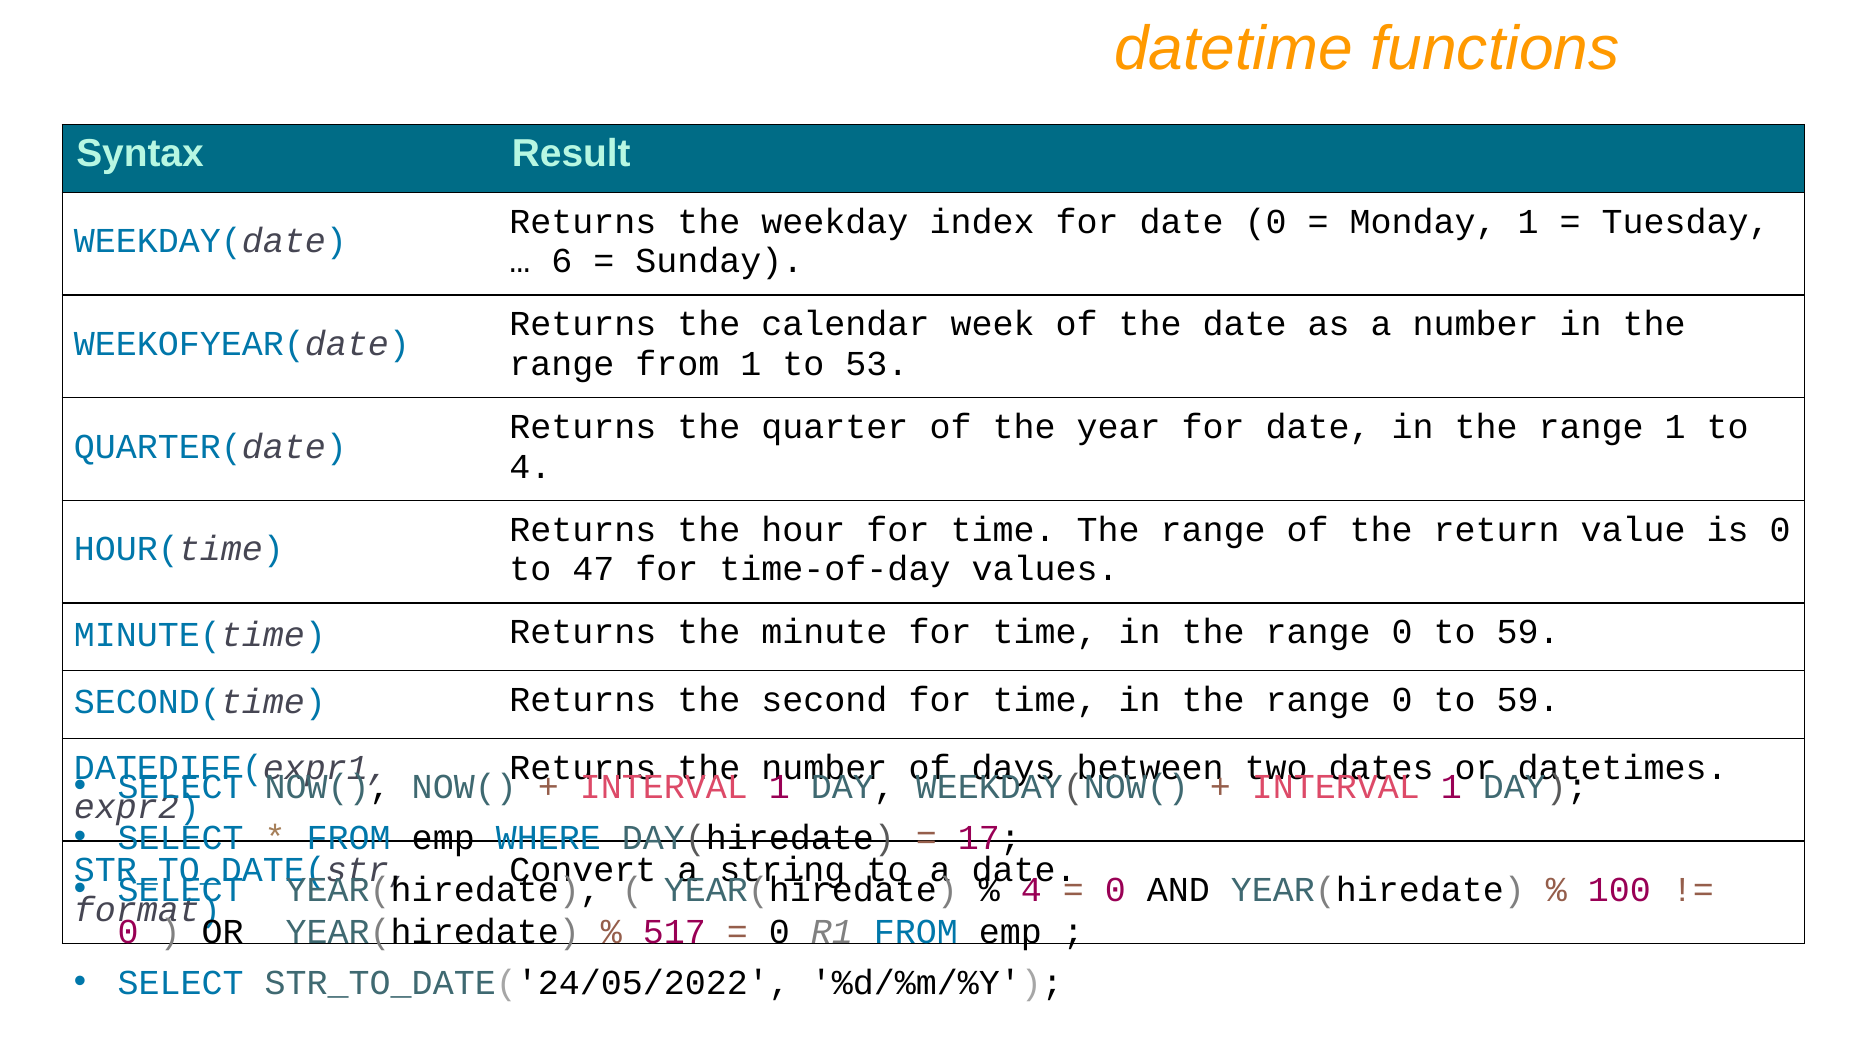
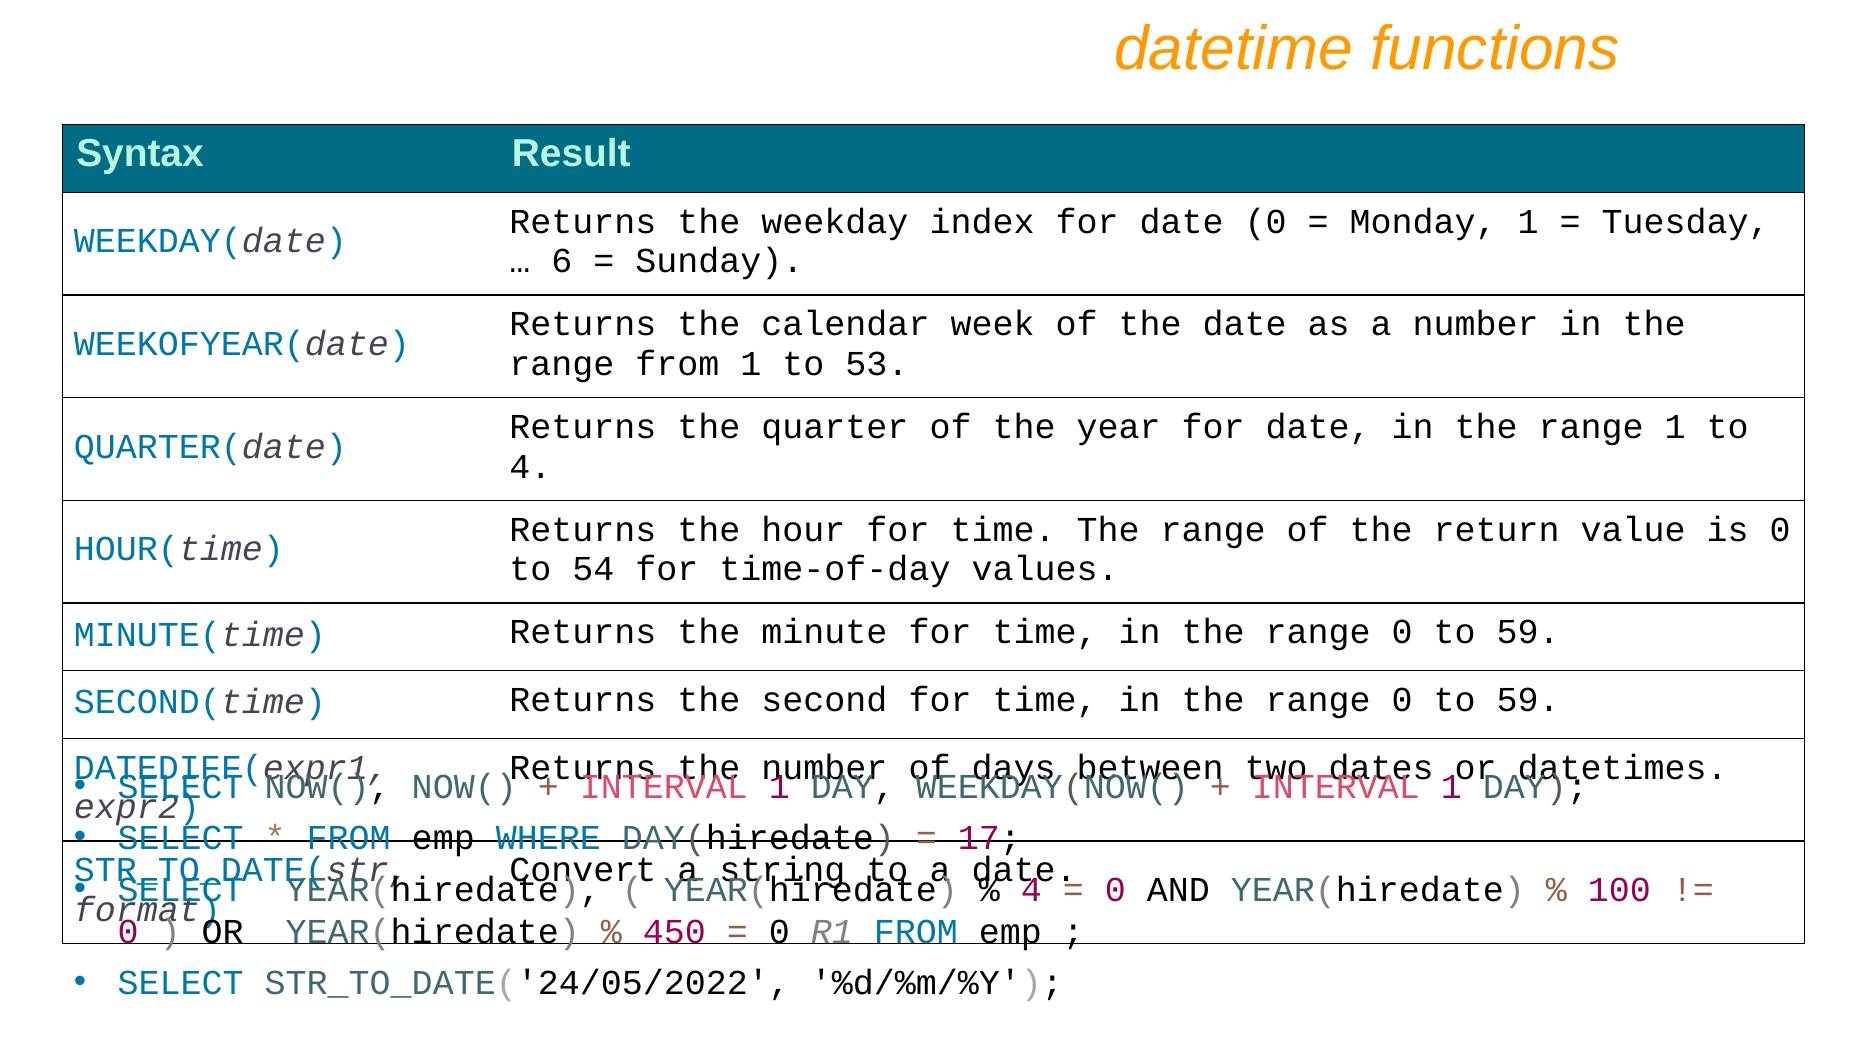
47: 47 -> 54 (593, 569)
517: 517 -> 450 (674, 932)
